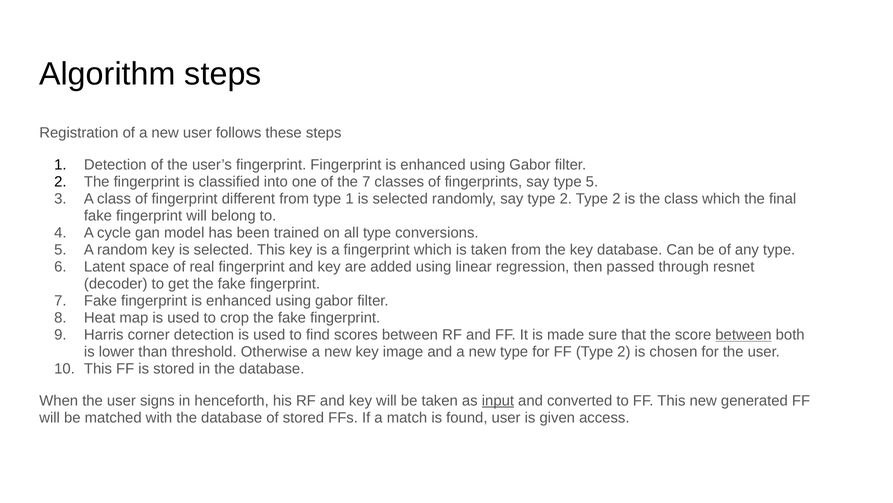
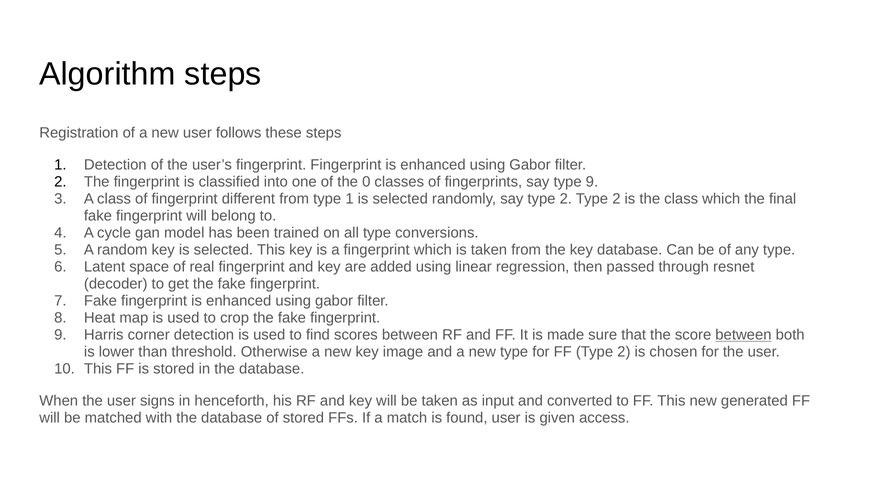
the 7: 7 -> 0 (366, 182)
type 5: 5 -> 9 (592, 182)
input underline: present -> none (498, 400)
